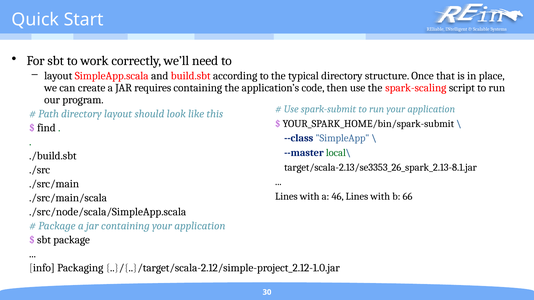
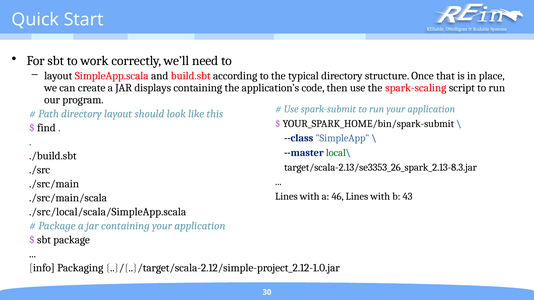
requires: requires -> displays (153, 88)
target/scala-2.13/se3353_26_spark_2.13-8.1.jar: target/scala-2.13/se3353_26_spark_2.13-8.1.jar -> target/scala-2.13/se3353_26_spark_2.13-8.3.jar (380, 168)
66: 66 -> 43 (408, 197)
./src/node/scala/SimpleApp.scala: ./src/node/scala/SimpleApp.scala -> ./src/local/scala/SimpleApp.scala (108, 212)
